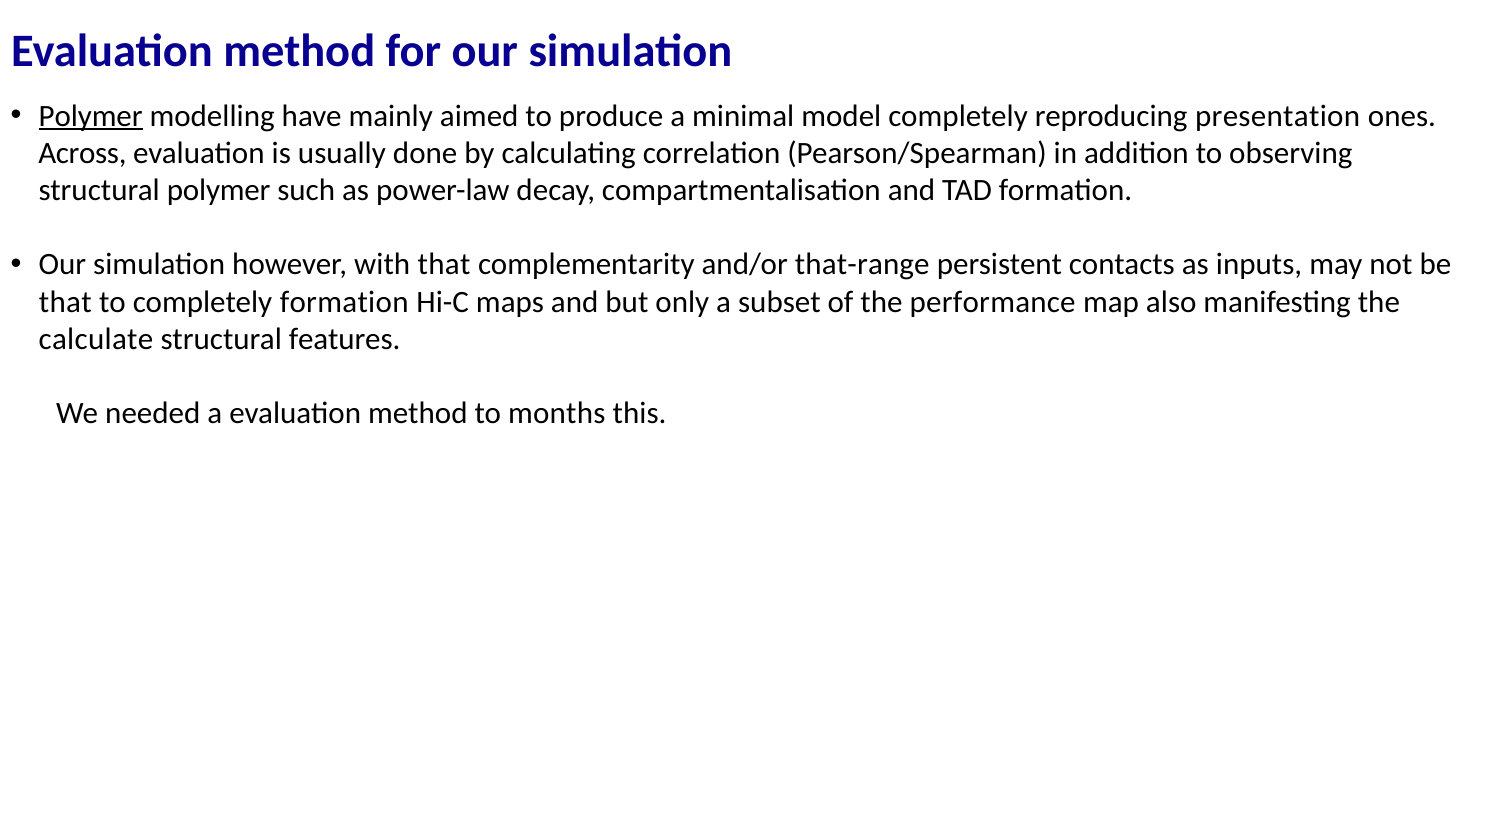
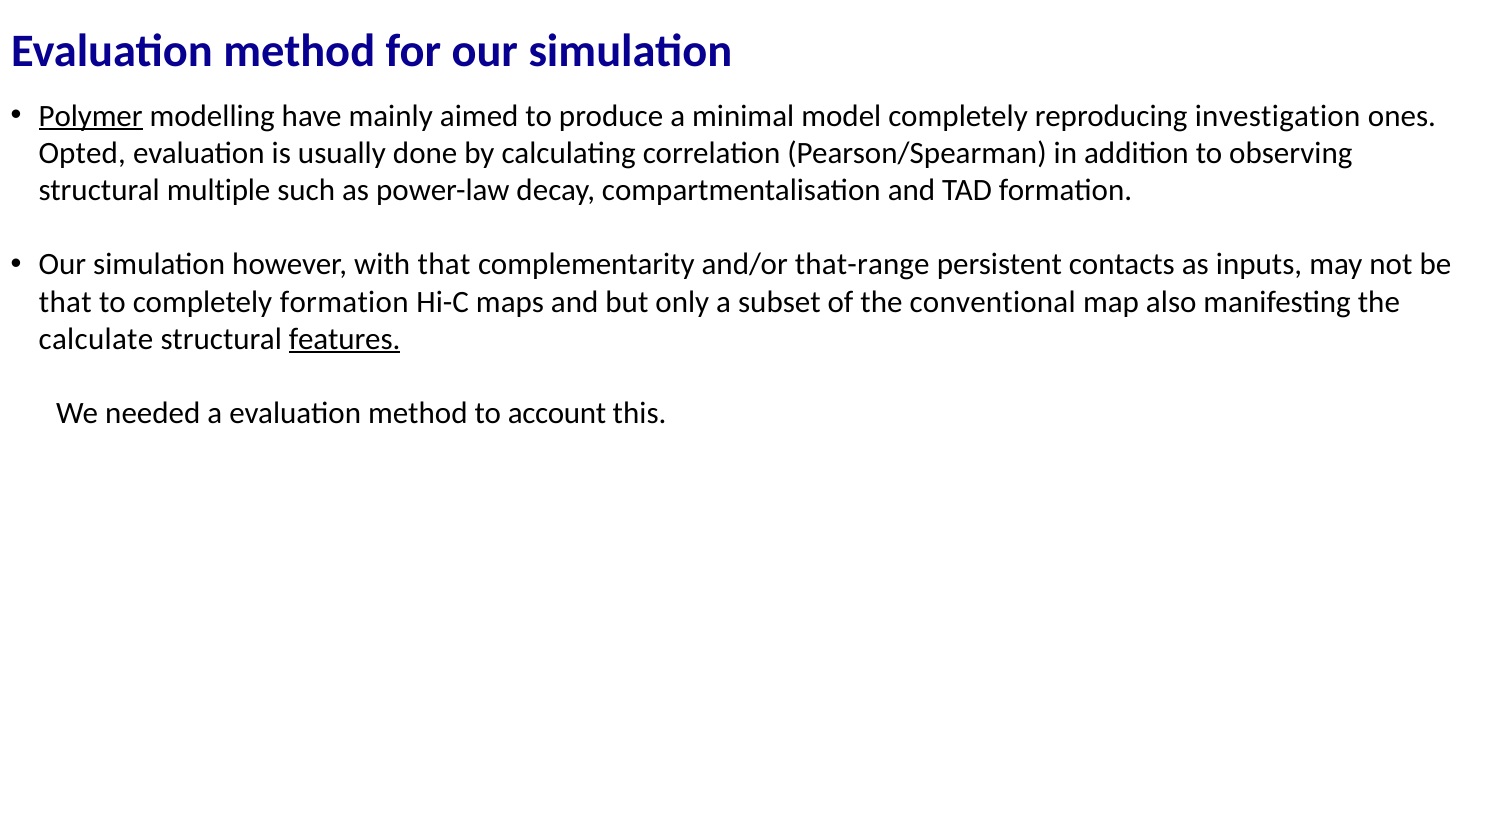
presentation: presentation -> investigation (1278, 116)
Across: Across -> Opted (82, 153)
structural polymer: polymer -> multiple (219, 190)
performance: performance -> conventional (993, 302)
features underline: none -> present (345, 339)
months: months -> account (557, 413)
